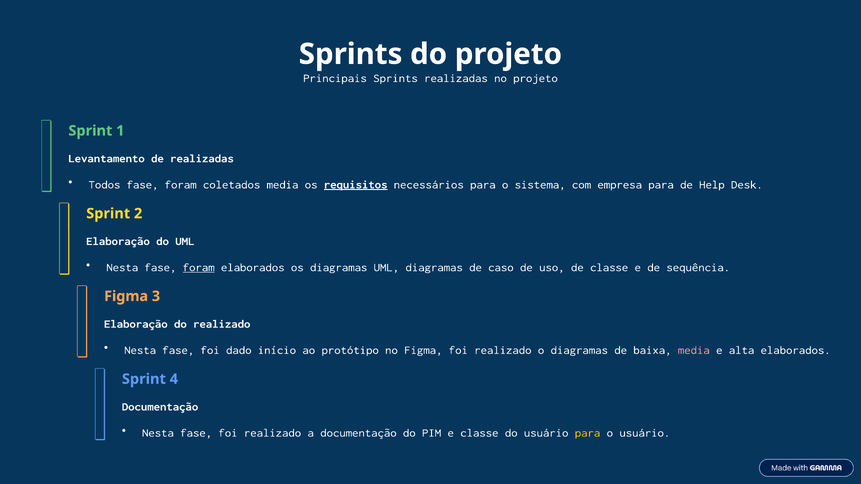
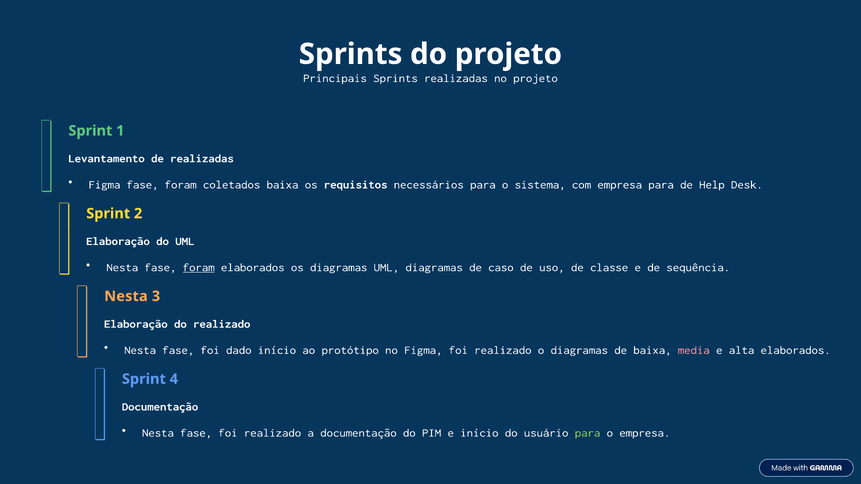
Todos: Todos -> Figma (104, 185)
coletados media: media -> baixa (283, 185)
requisitos underline: present -> none (356, 185)
Figma: Figma -> Nesta (126, 296)
e classe: classe -> início (479, 433)
para colour: yellow -> light green (588, 433)
o usuário: usuário -> empresa (645, 433)
